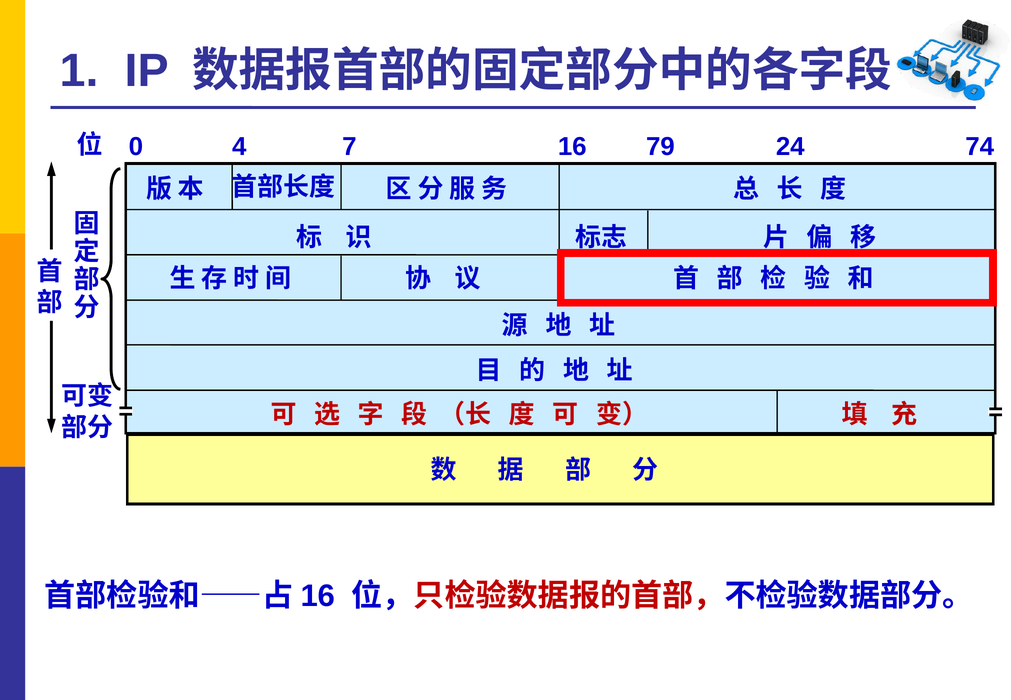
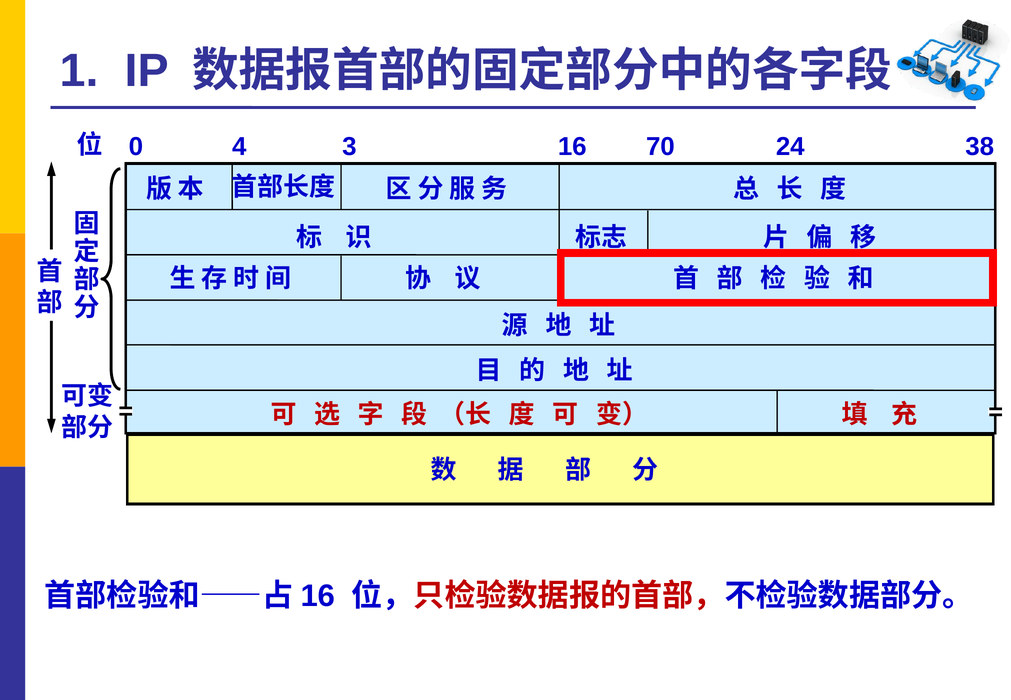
7: 7 -> 3 (349, 147)
79: 79 -> 70 (660, 147)
74: 74 -> 38 (980, 147)
